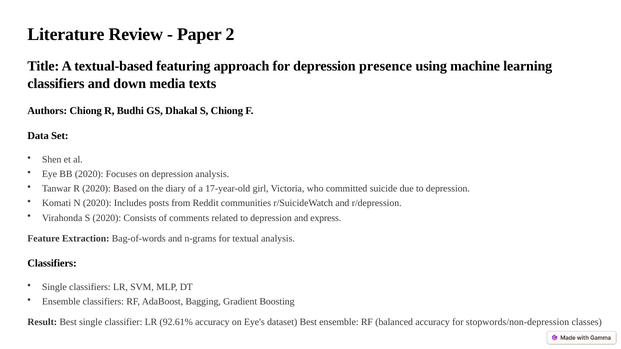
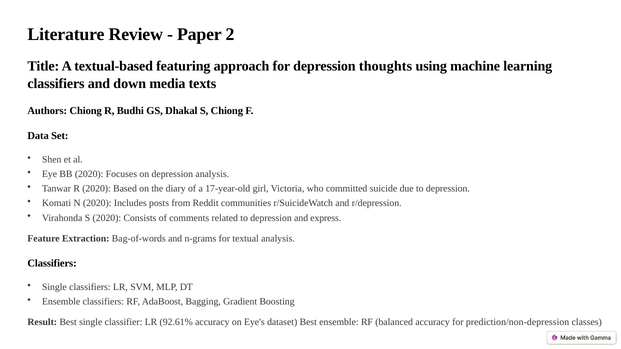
presence: presence -> thoughts (386, 66)
stopwords/non-depression: stopwords/non-depression -> prediction/non-depression (518, 322)
